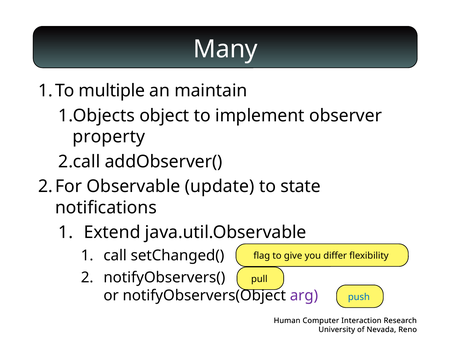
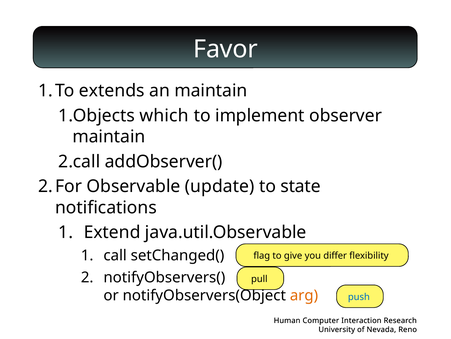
Many: Many -> Favor (226, 49)
multiple: multiple -> extends (112, 91)
object: object -> which (164, 115)
property: property -> maintain (109, 136)
arg colour: purple -> orange (304, 295)
